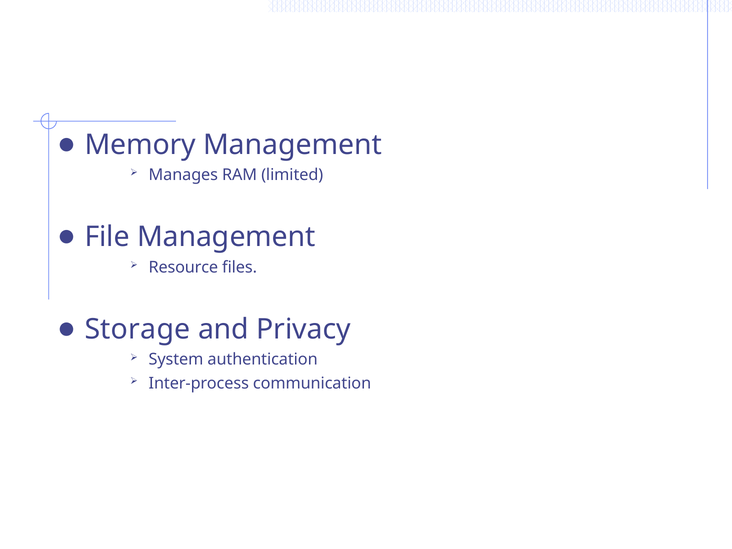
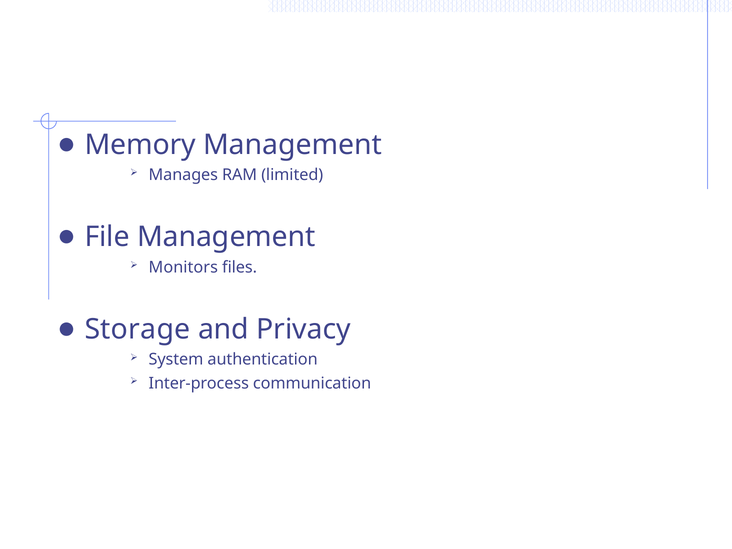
Resource: Resource -> Monitors (183, 267)
